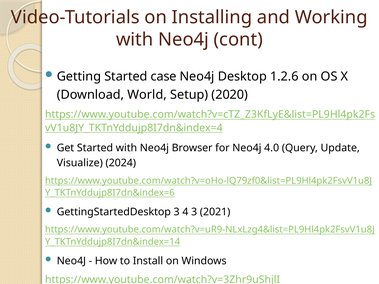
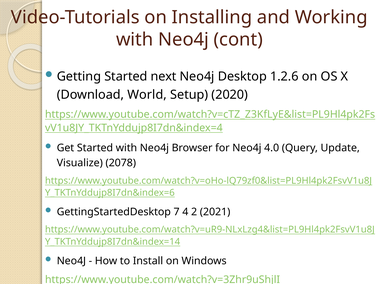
case: case -> next (164, 77)
2024: 2024 -> 2078 (121, 163)
GettingStartedDesktop 3: 3 -> 7 (177, 212)
4 3: 3 -> 2 (194, 212)
